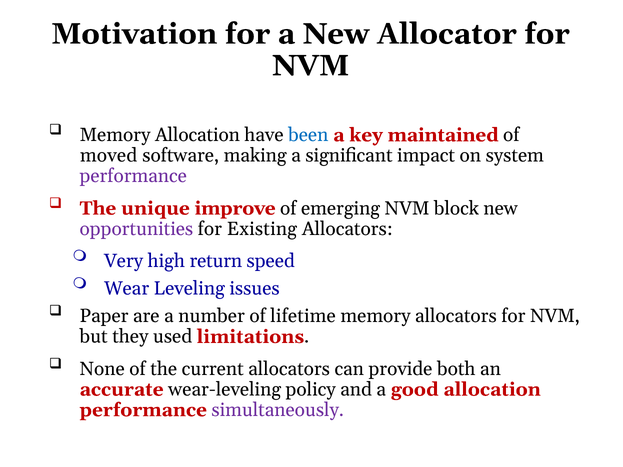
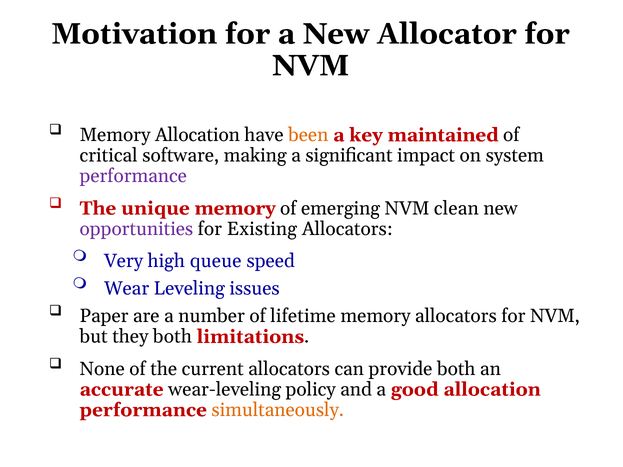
been colour: blue -> orange (308, 135)
moved: moved -> critical (109, 156)
unique improve: improve -> memory (235, 208)
block: block -> clean (456, 208)
return: return -> queue (216, 261)
they used: used -> both (173, 337)
simultaneously colour: purple -> orange (278, 410)
